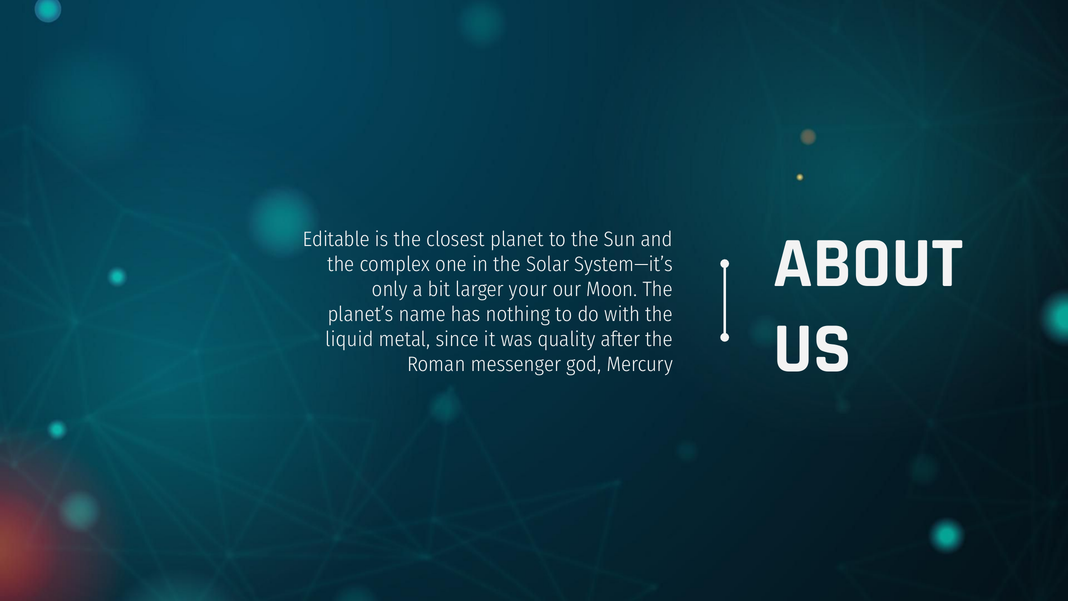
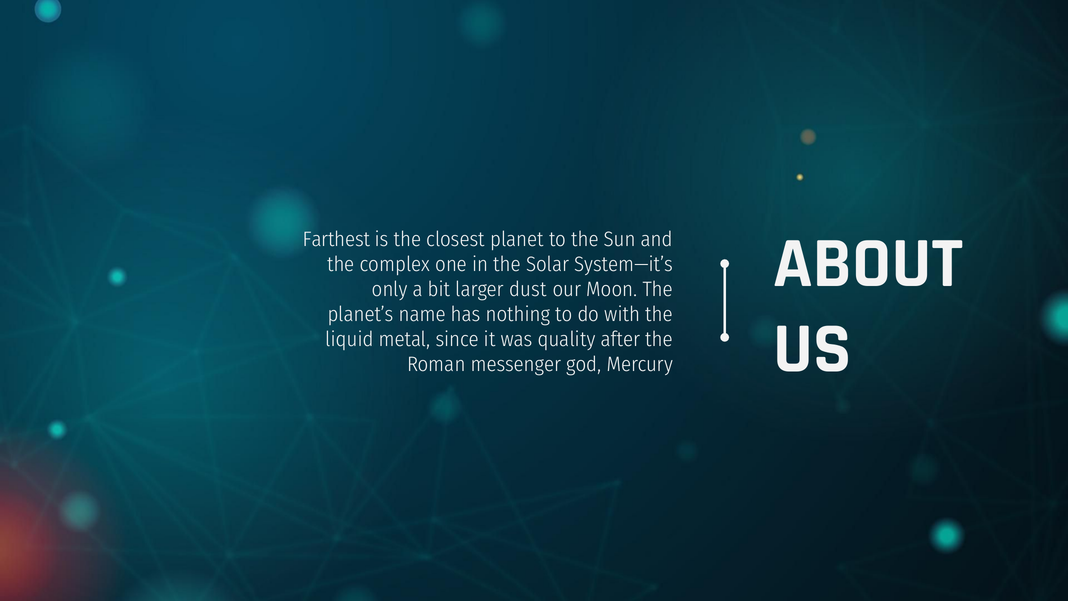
Editable: Editable -> Farthest (336, 239)
your: your -> dust (528, 289)
